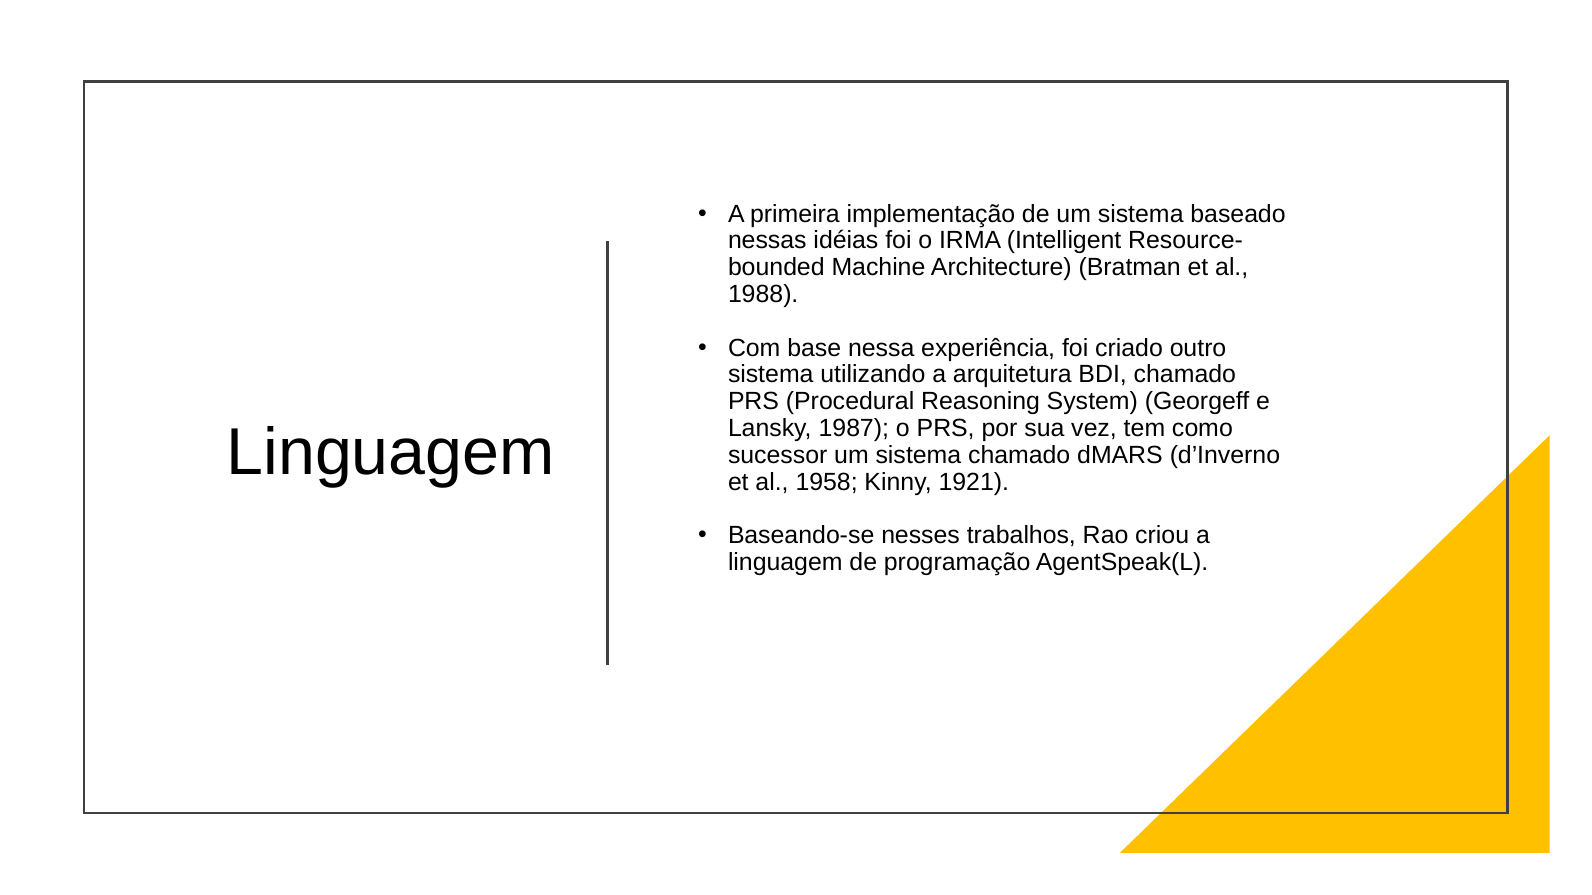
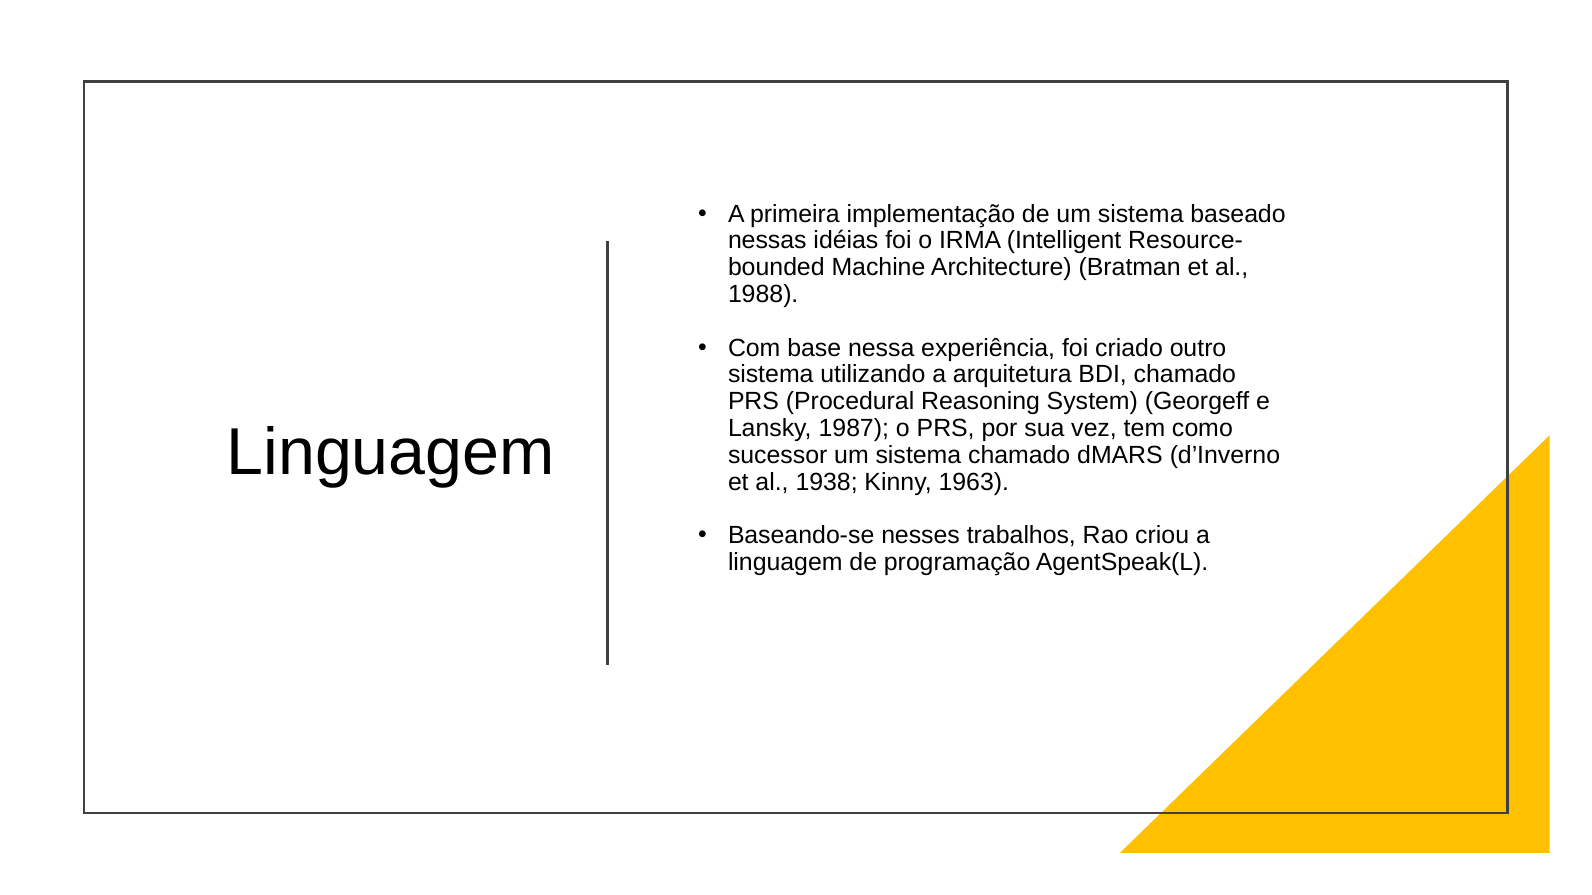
1958: 1958 -> 1938 (827, 483)
1921: 1921 -> 1963 (974, 483)
